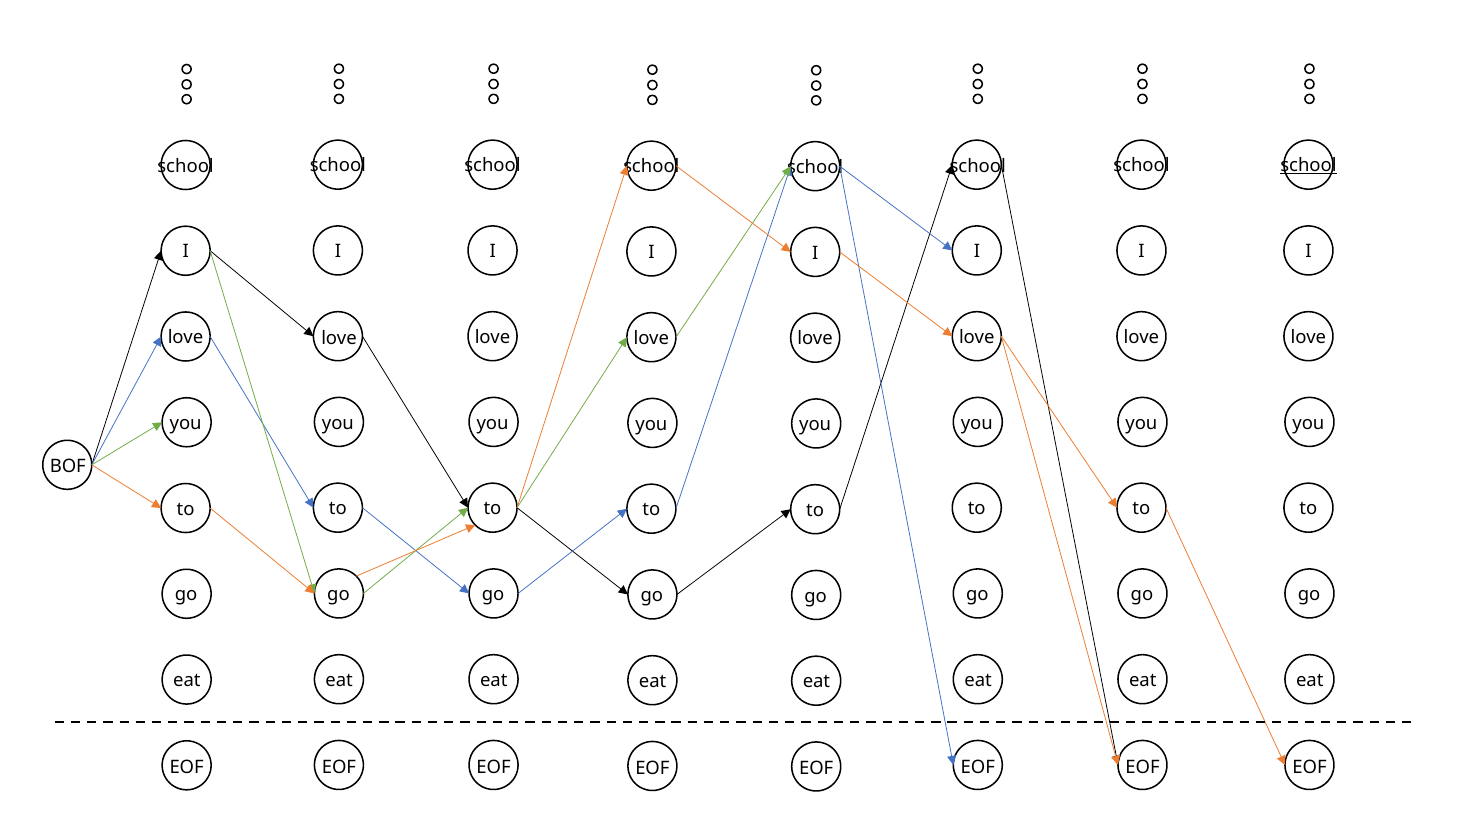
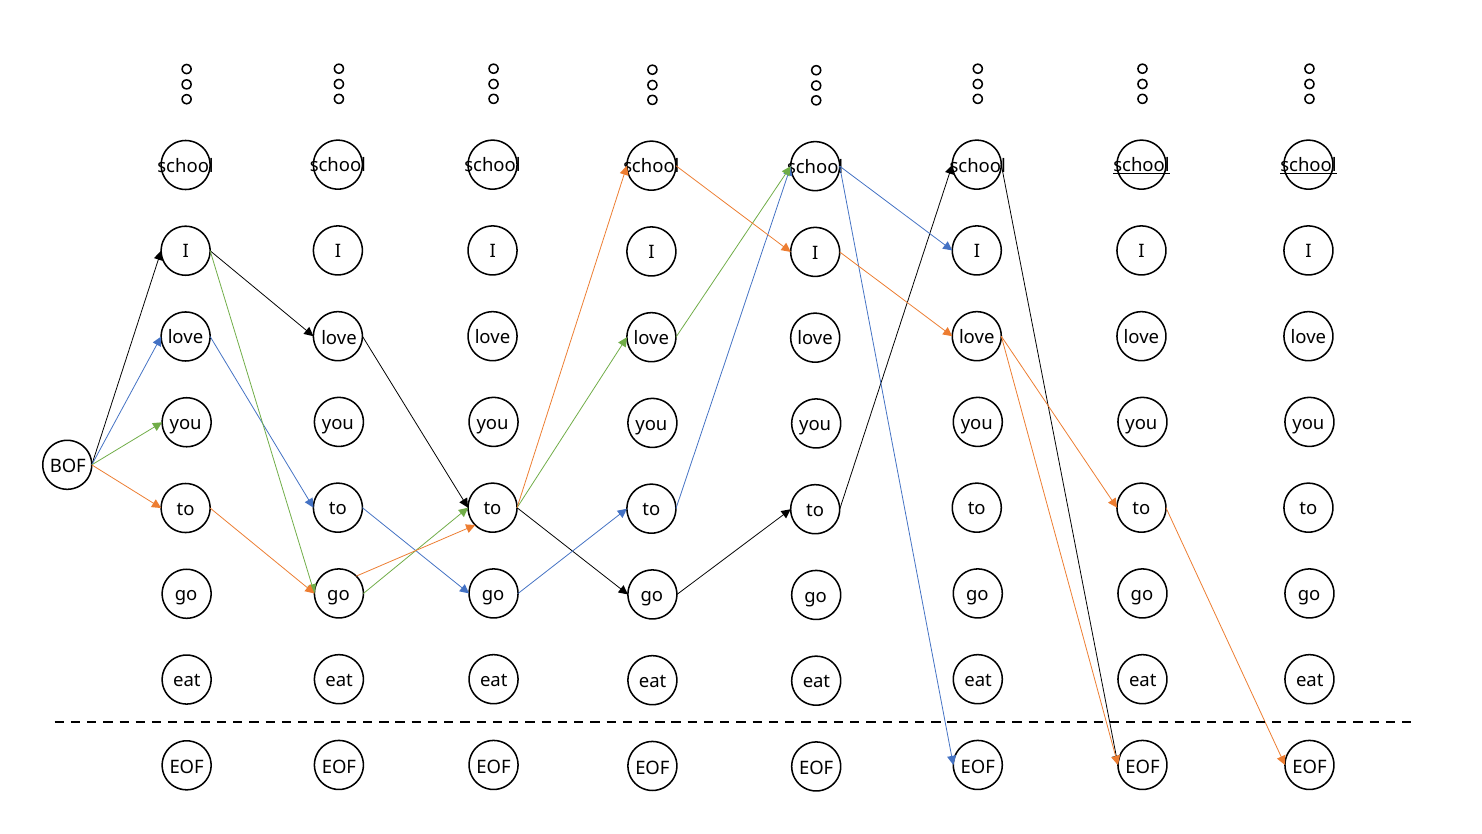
school underline: none -> present (1141, 166)
